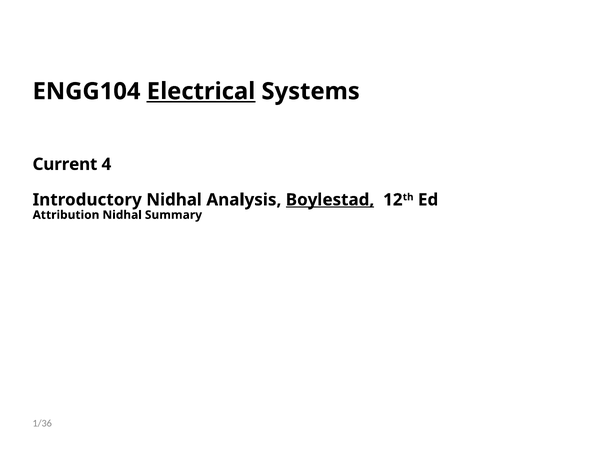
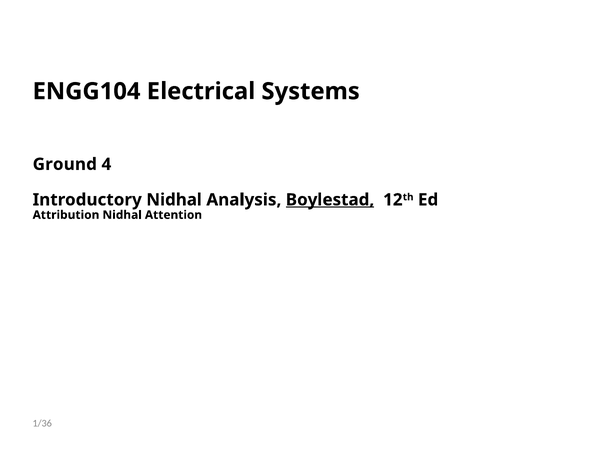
Electrical underline: present -> none (201, 92)
Current: Current -> Ground (65, 165)
Summary: Summary -> Attention (173, 215)
